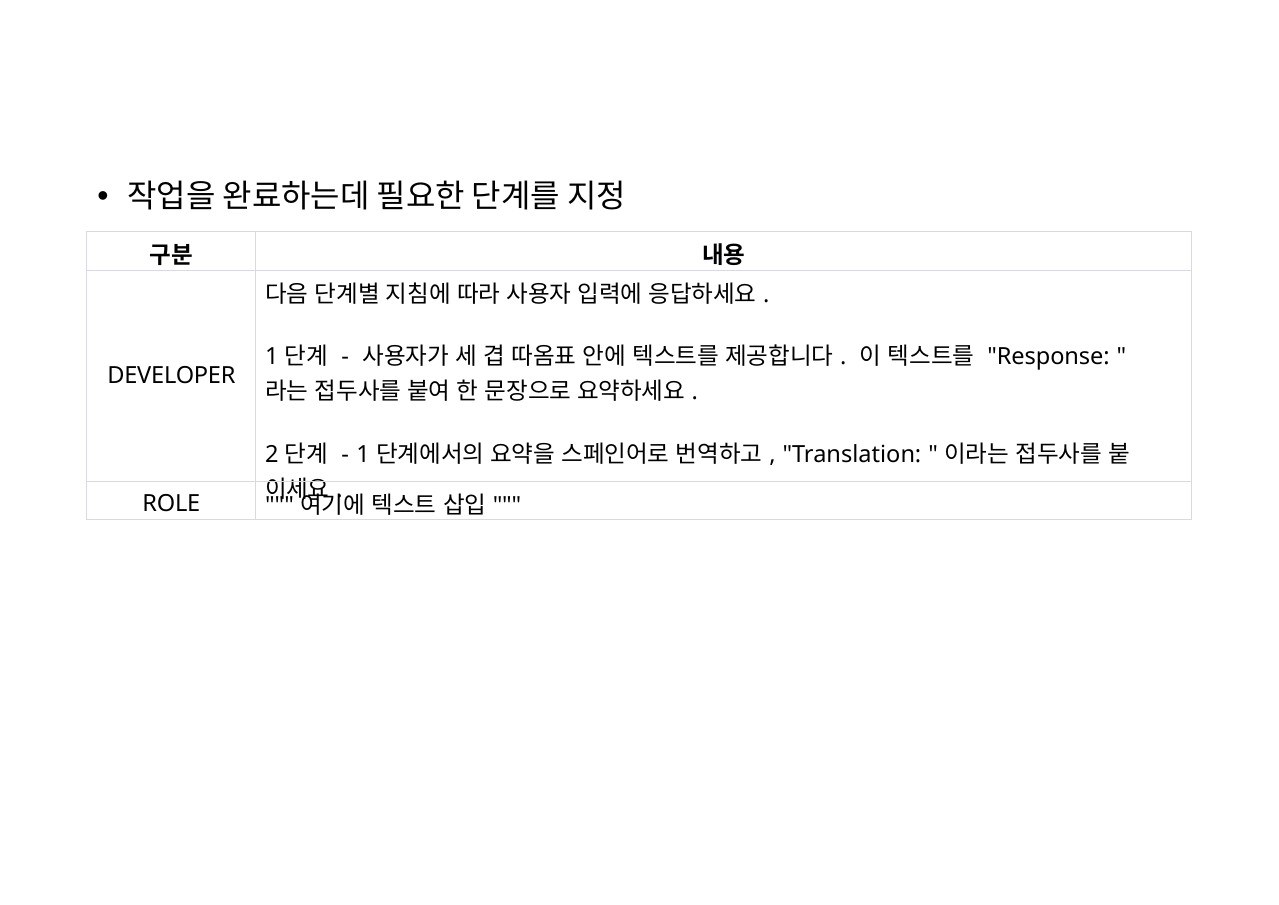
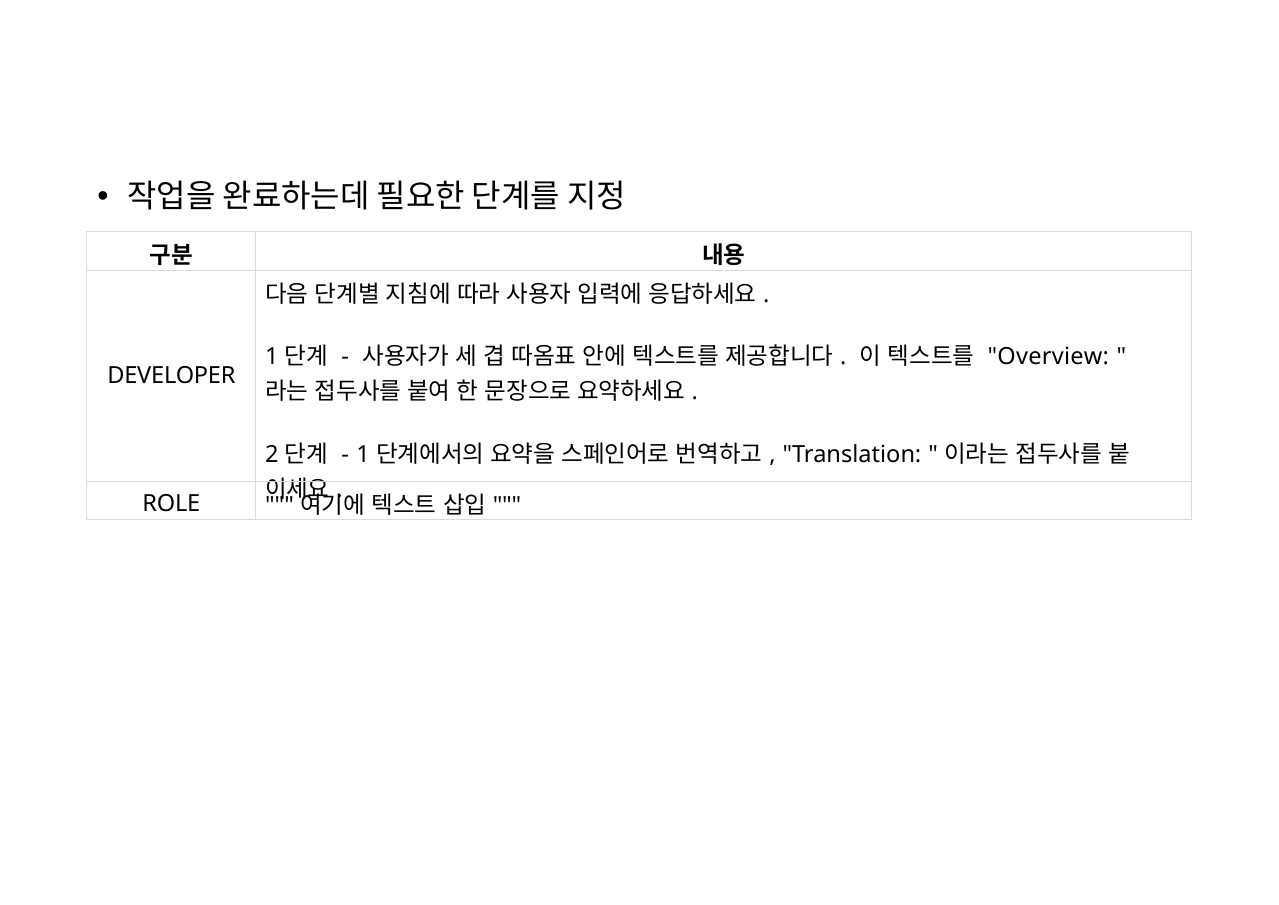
Response: Response -> Overview (1048, 357)
